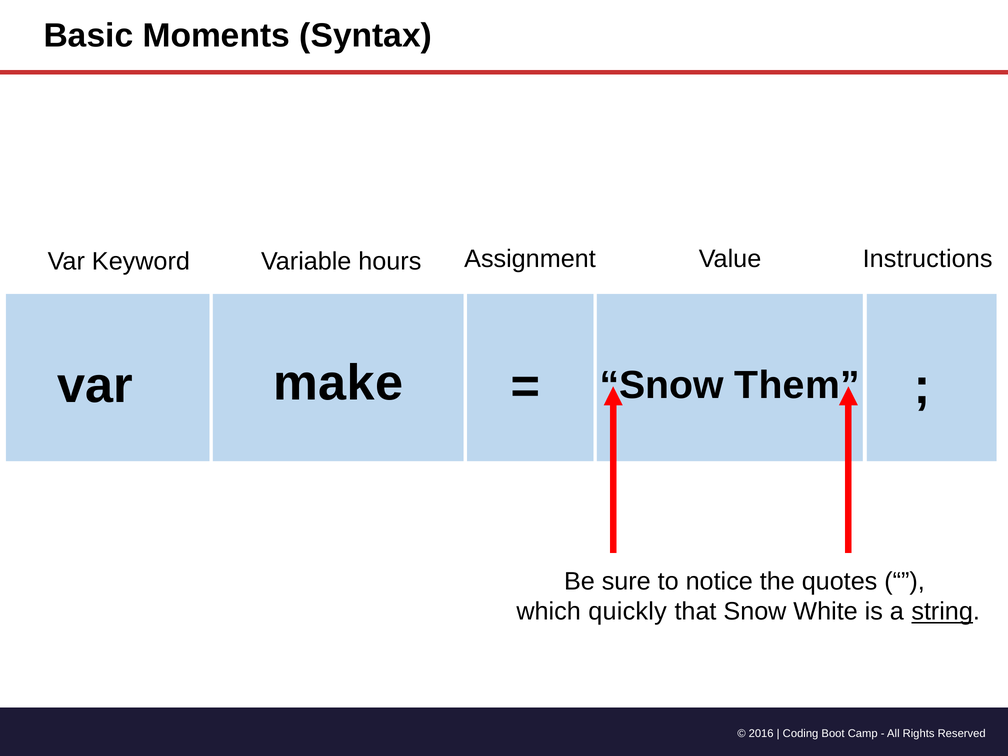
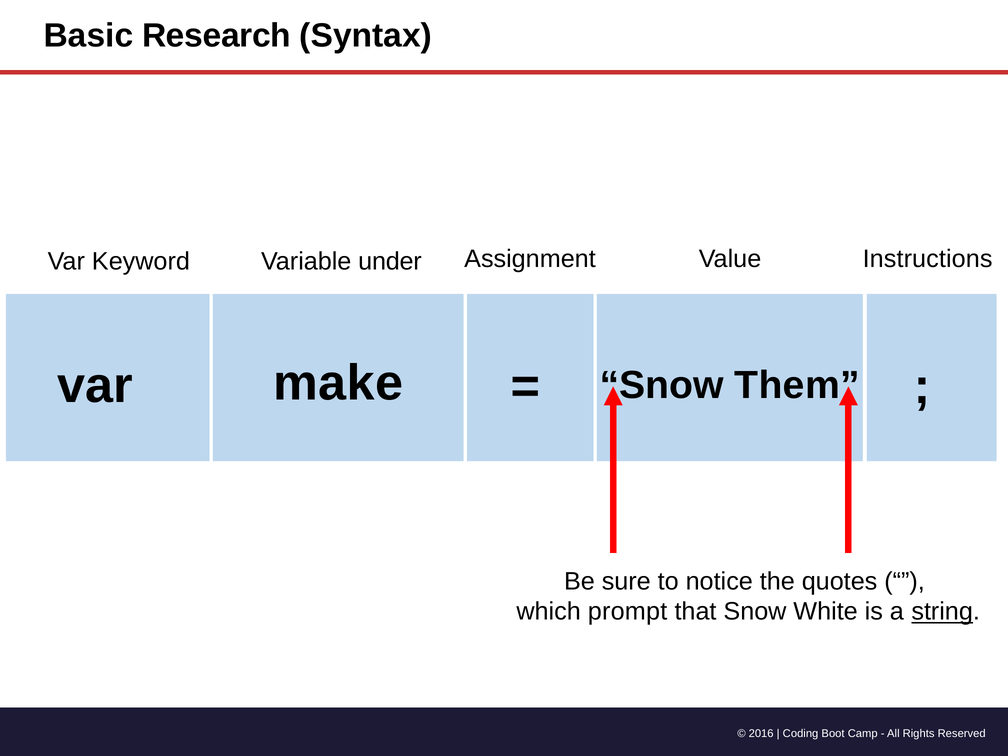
Moments: Moments -> Research (216, 36)
hours: hours -> under (390, 261)
quickly: quickly -> prompt (628, 612)
